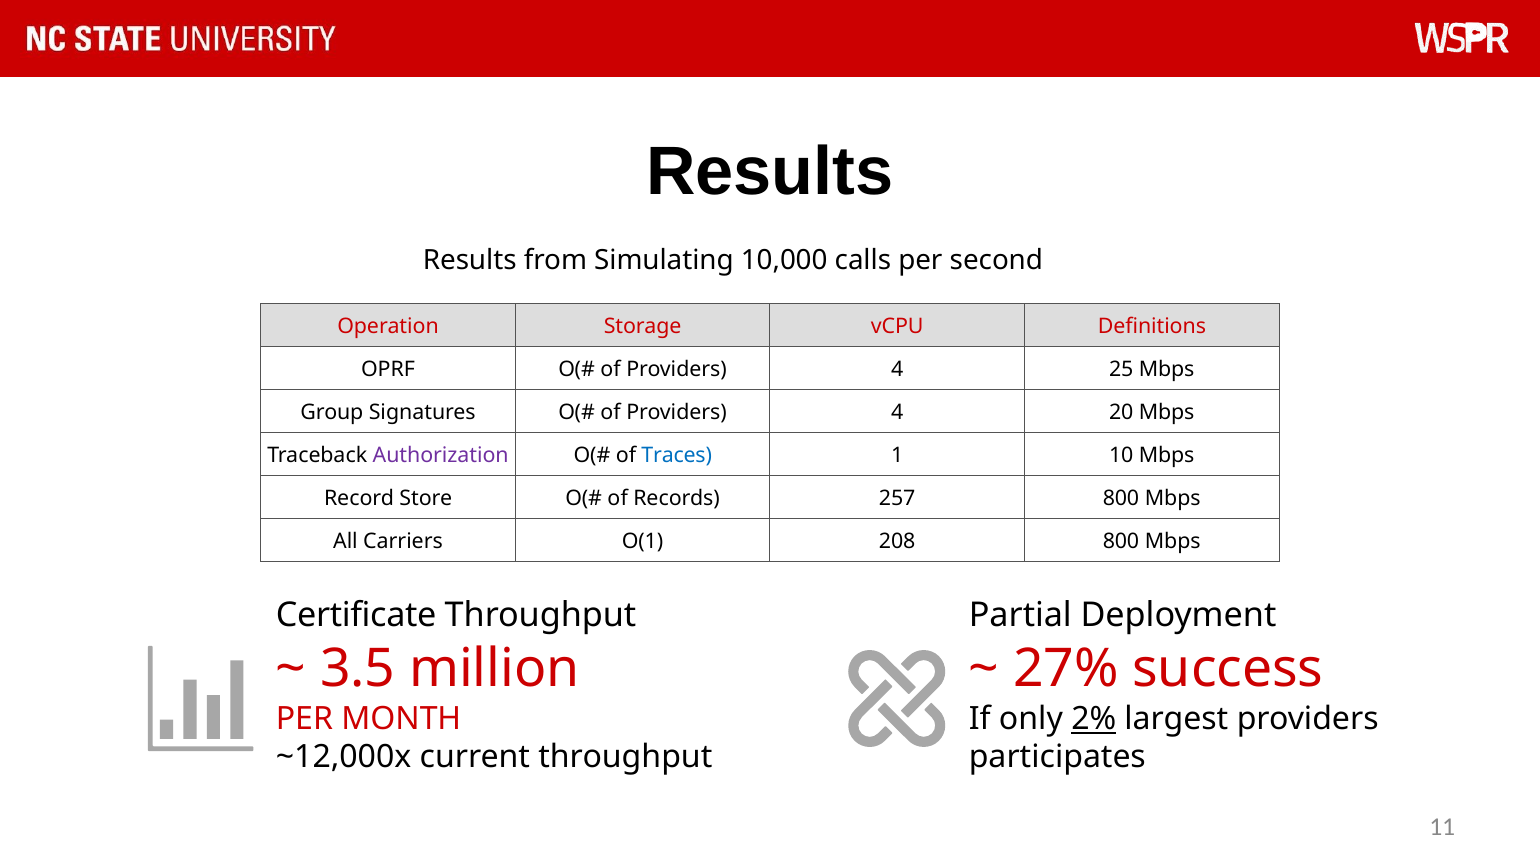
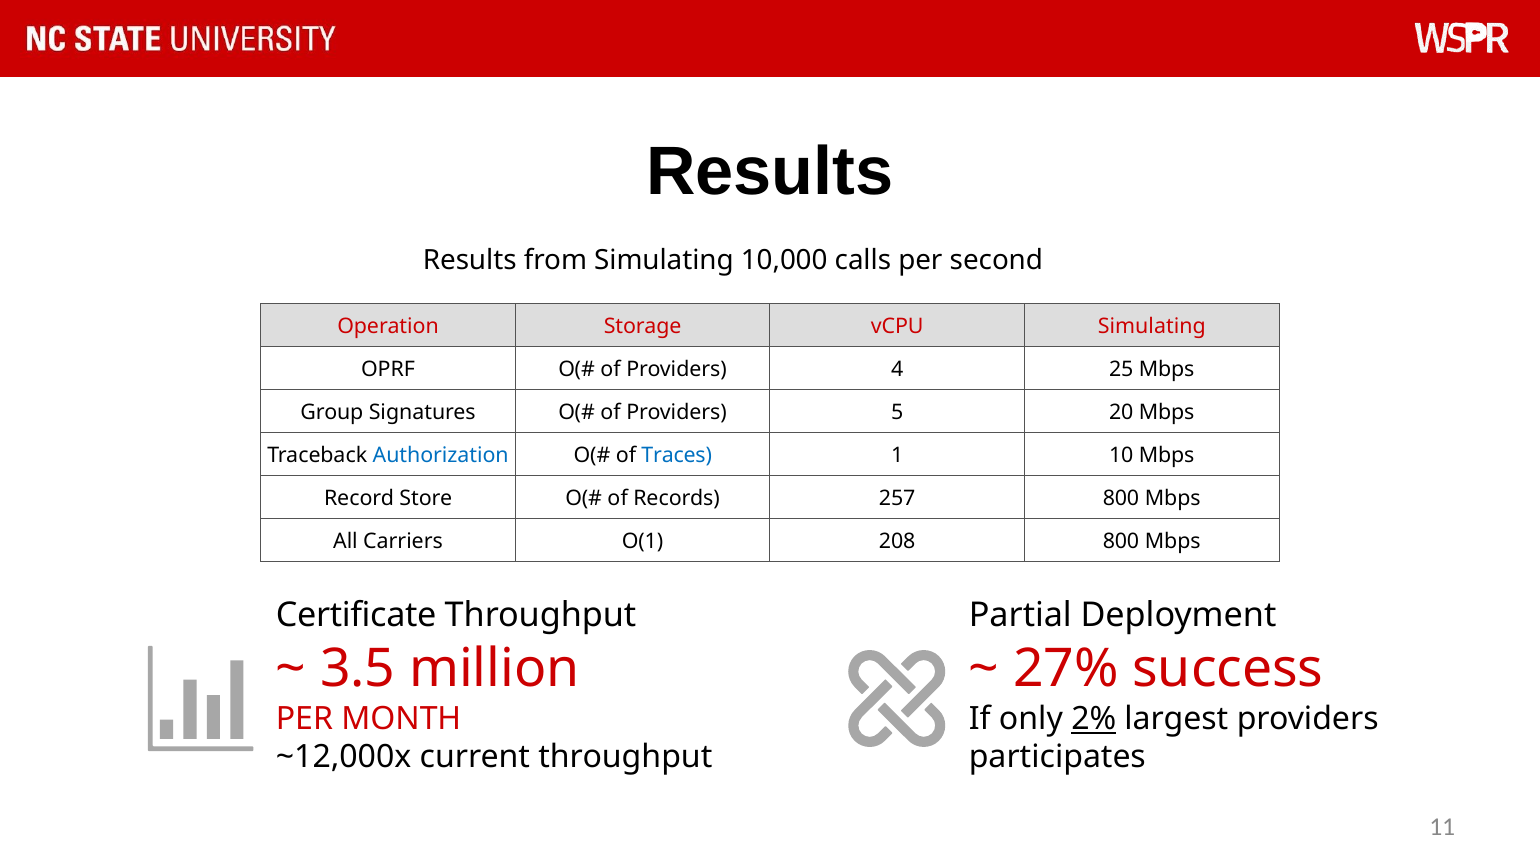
vCPU Definitions: Definitions -> Simulating (1152, 327)
4: 4 -> 5 (897, 413)
Authorization colour: purple -> blue (441, 456)
